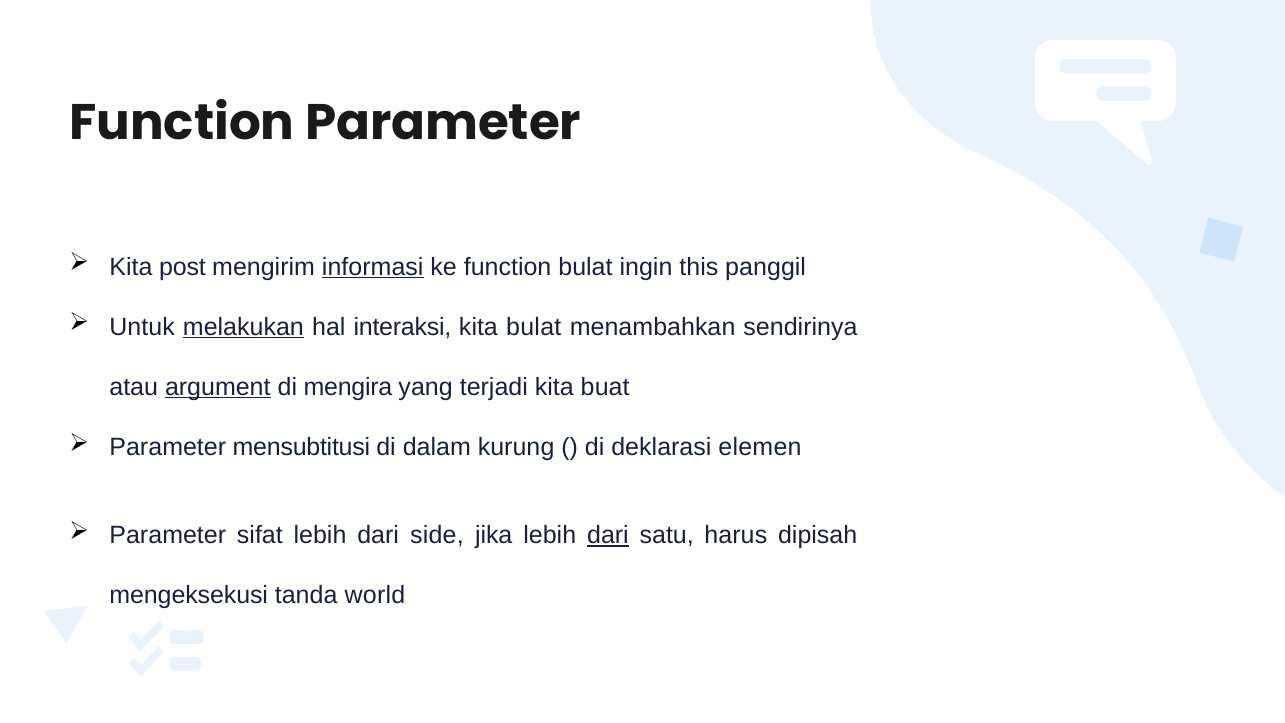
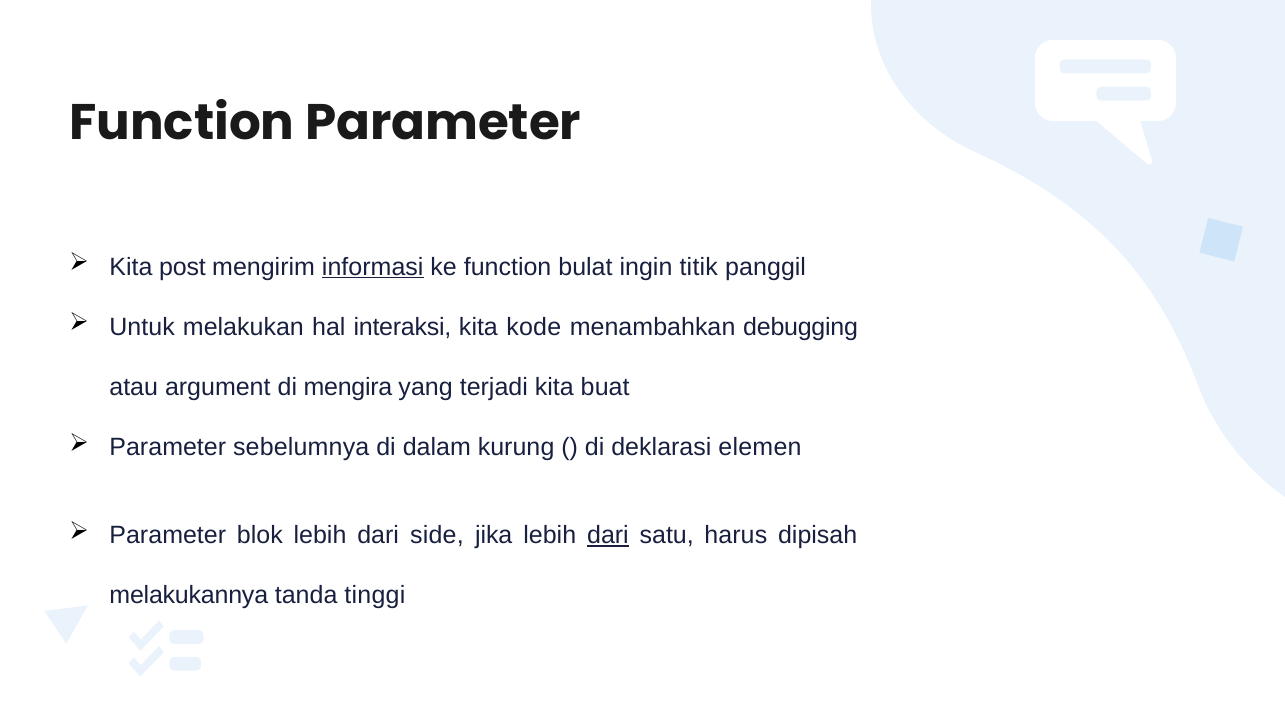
this: this -> titik (699, 267)
melakukan underline: present -> none (243, 327)
kita bulat: bulat -> kode (534, 327)
sendirinya: sendirinya -> debugging (801, 327)
argument underline: present -> none (218, 387)
mensubtitusi: mensubtitusi -> sebelumnya (301, 447)
sifat: sifat -> blok (260, 535)
mengeksekusi: mengeksekusi -> melakukannya (189, 595)
world: world -> tinggi (375, 595)
